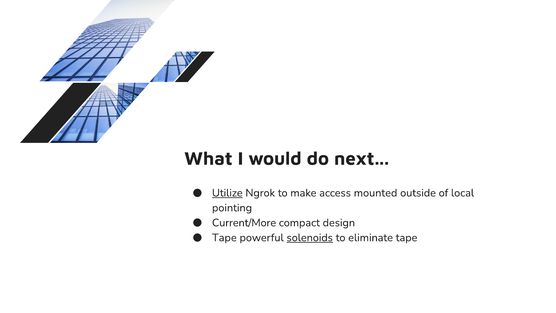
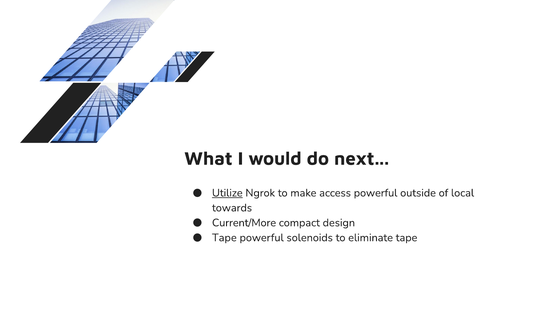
access mounted: mounted -> powerful (376, 193)
pointing: pointing -> towards (232, 208)
solenoids underline: present -> none (310, 237)
